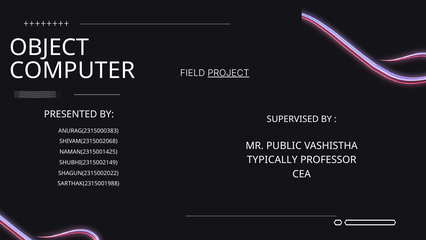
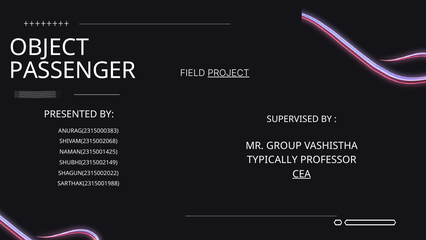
COMPUTER: COMPUTER -> PASSENGER (73, 71)
PUBLIC: PUBLIC -> GROUP (284, 146)
CEA underline: none -> present (302, 174)
